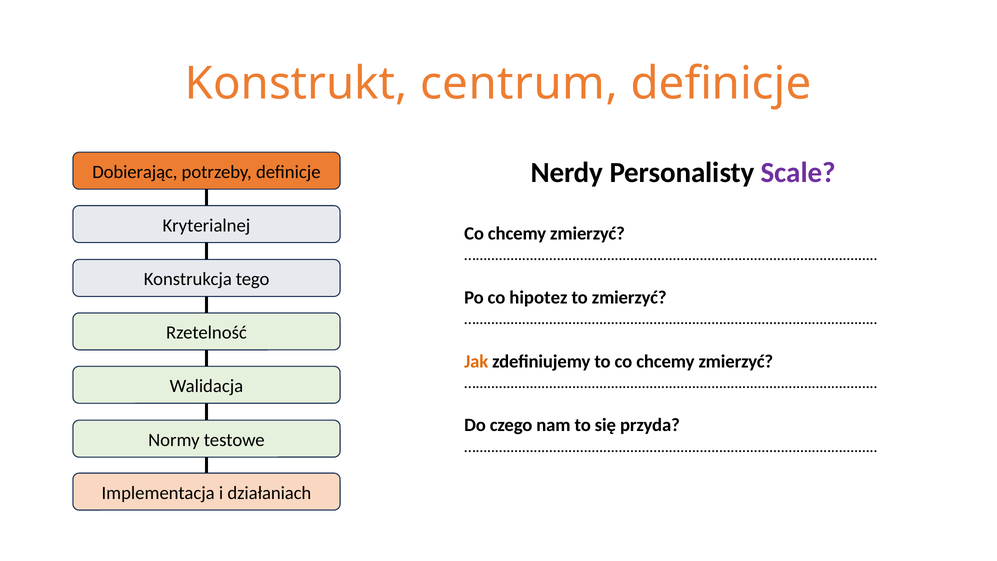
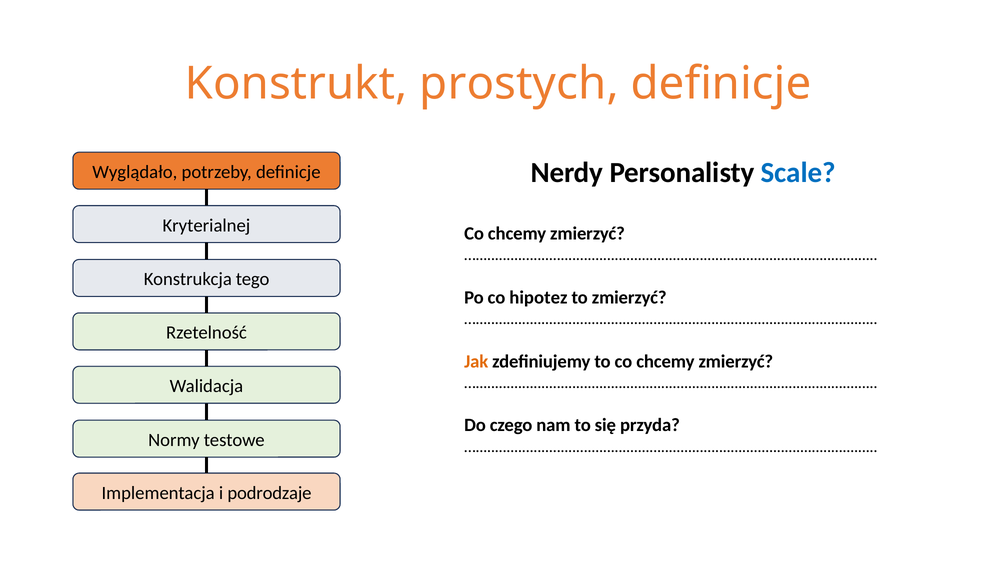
centrum: centrum -> prostych (519, 84)
Scale colour: purple -> blue (798, 173)
Dobierając: Dobierając -> Wyglądało (135, 172)
działaniach: działaniach -> podrodzaje (269, 493)
